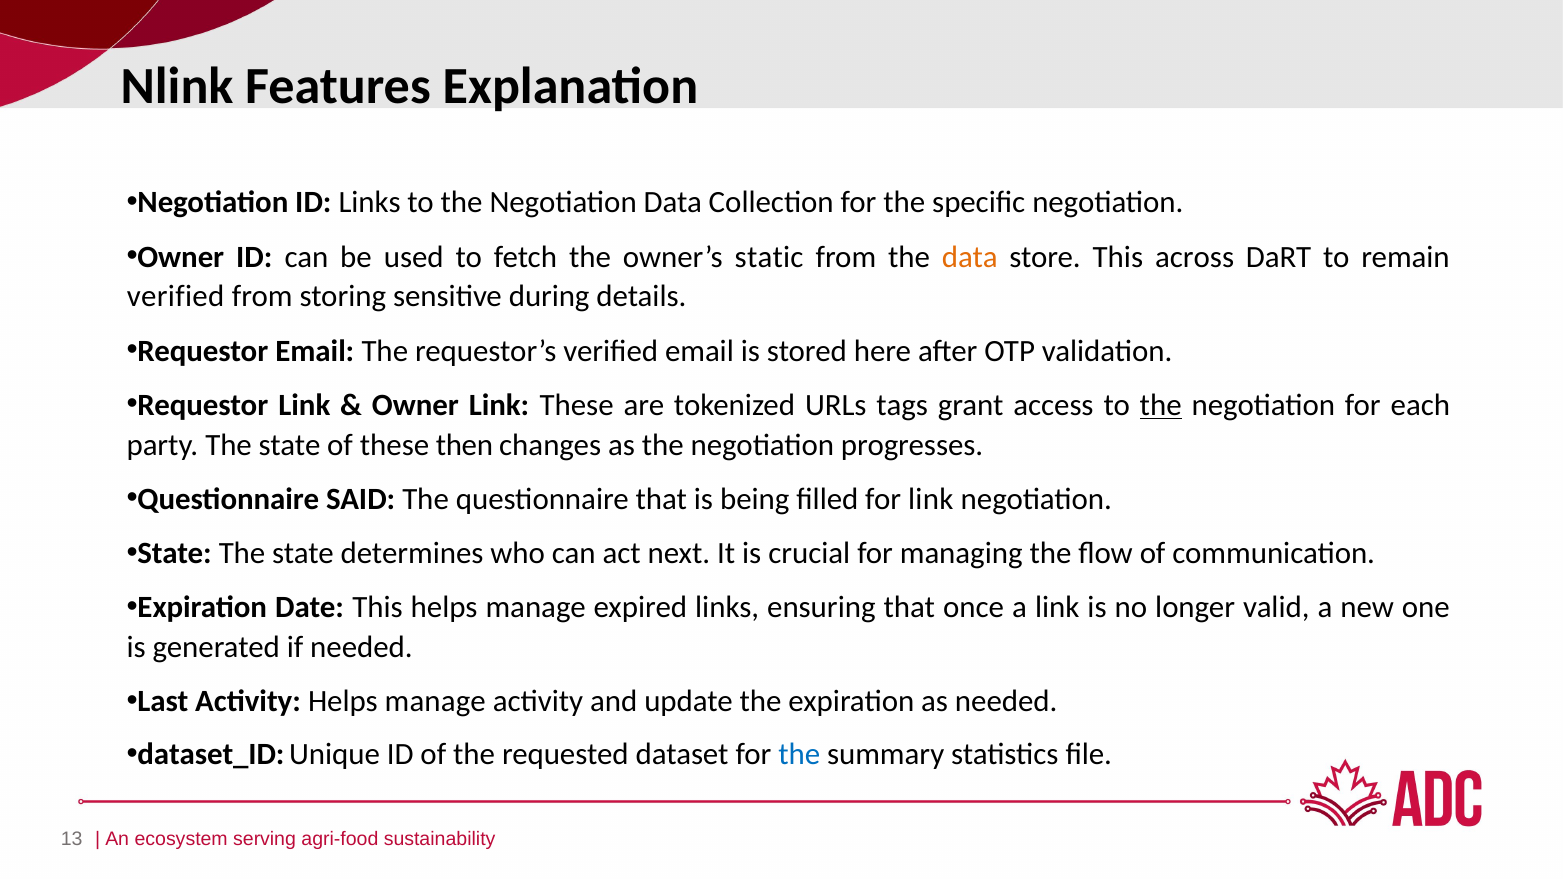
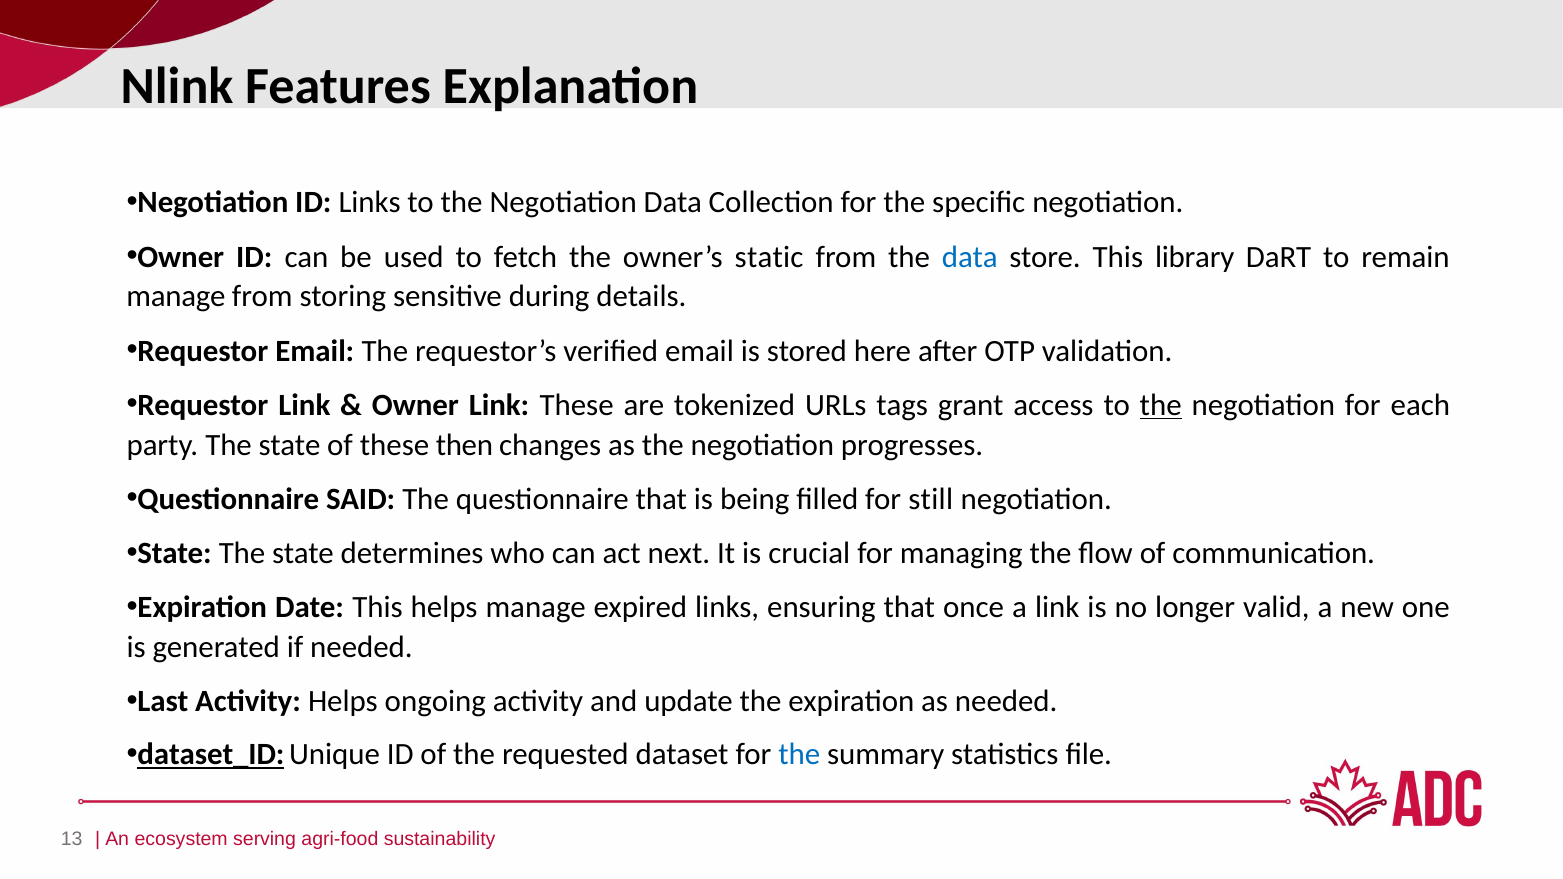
data colour: orange -> blue (970, 257)
across: across -> library (1195, 257)
verified: verified -> manage (176, 297)
for link: link -> still (931, 499)
Activity Helps manage: manage -> ongoing (435, 702)
dataset_ID underline: none -> present (211, 754)
